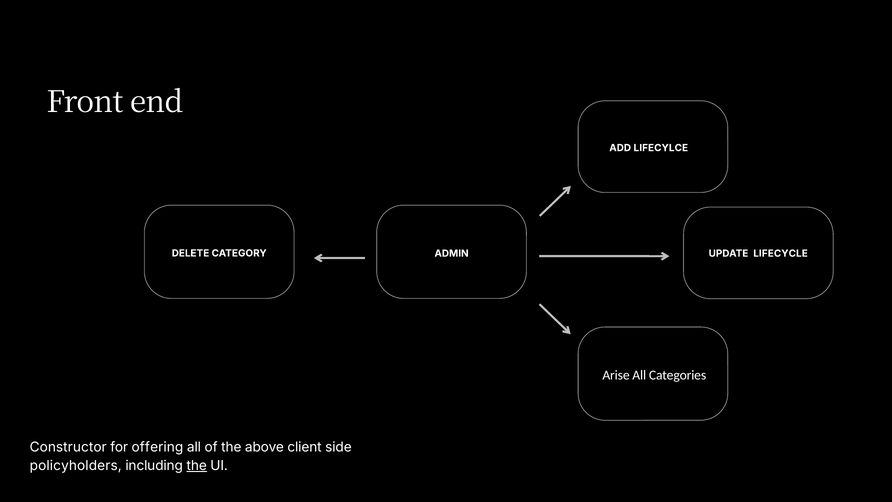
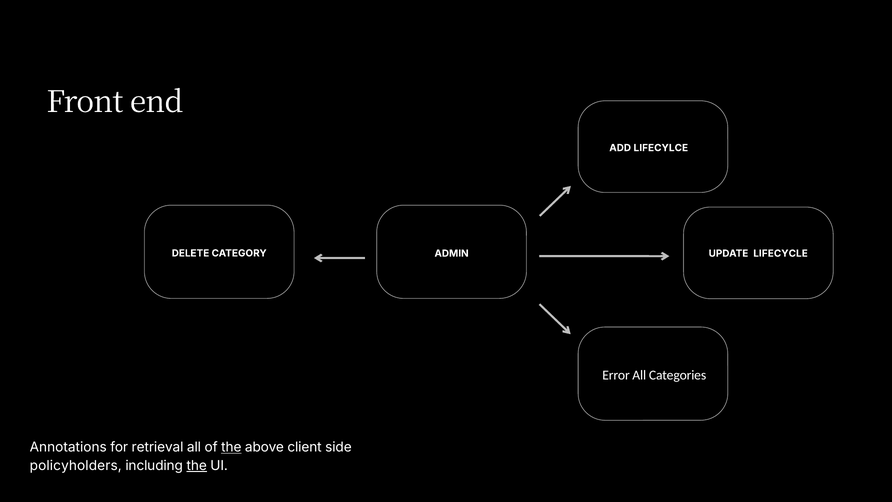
Arise: Arise -> Error (616, 375)
Constructor: Constructor -> Annotations (68, 447)
offering: offering -> retrieval (158, 447)
the underline: none -> present (231, 447)
